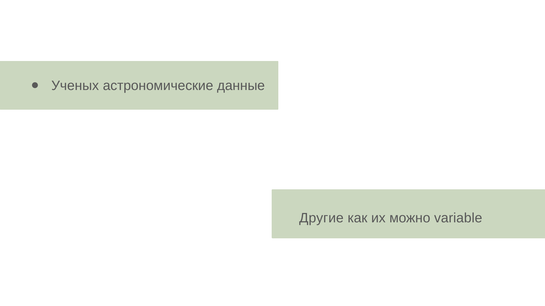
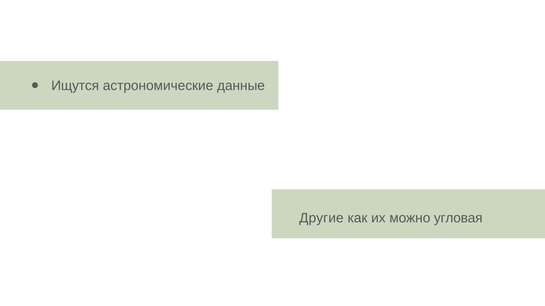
Ученых: Ученых -> Ищутся (75, 86)
variable: variable -> угловая (458, 219)
